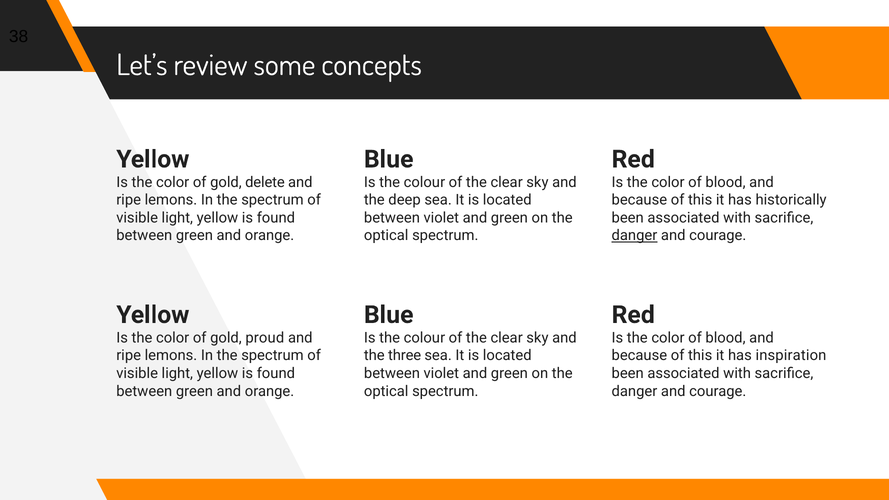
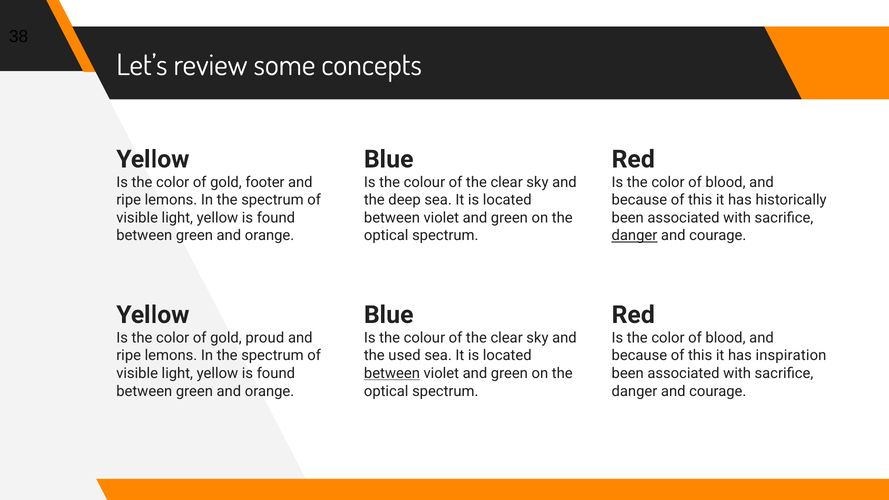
delete: delete -> footer (265, 182)
three: three -> used (405, 356)
between underline: none -> present (392, 373)
